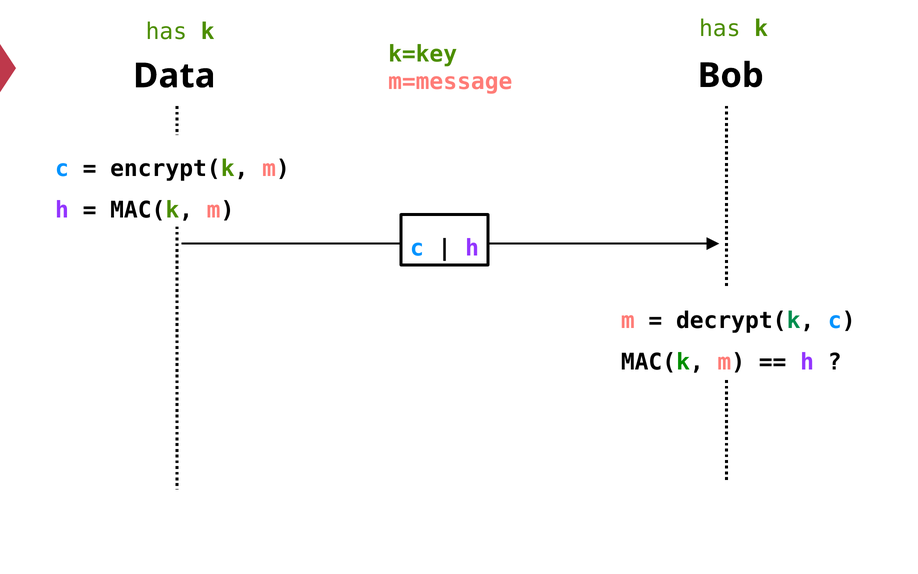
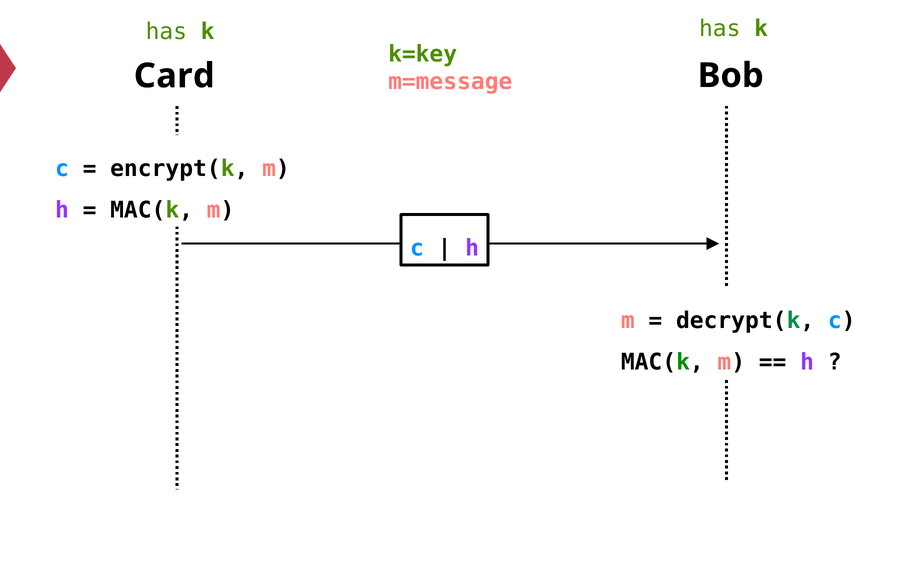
Data: Data -> Card (174, 76)
